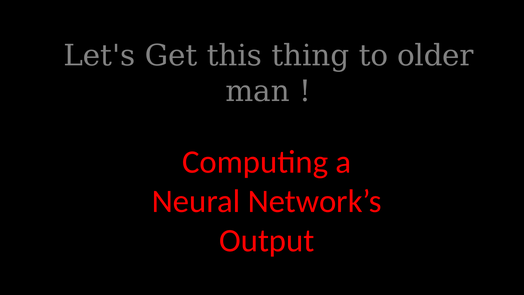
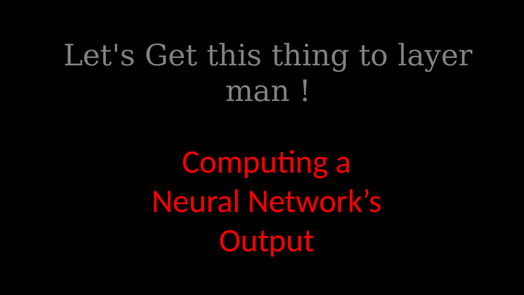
older: older -> layer (435, 56)
